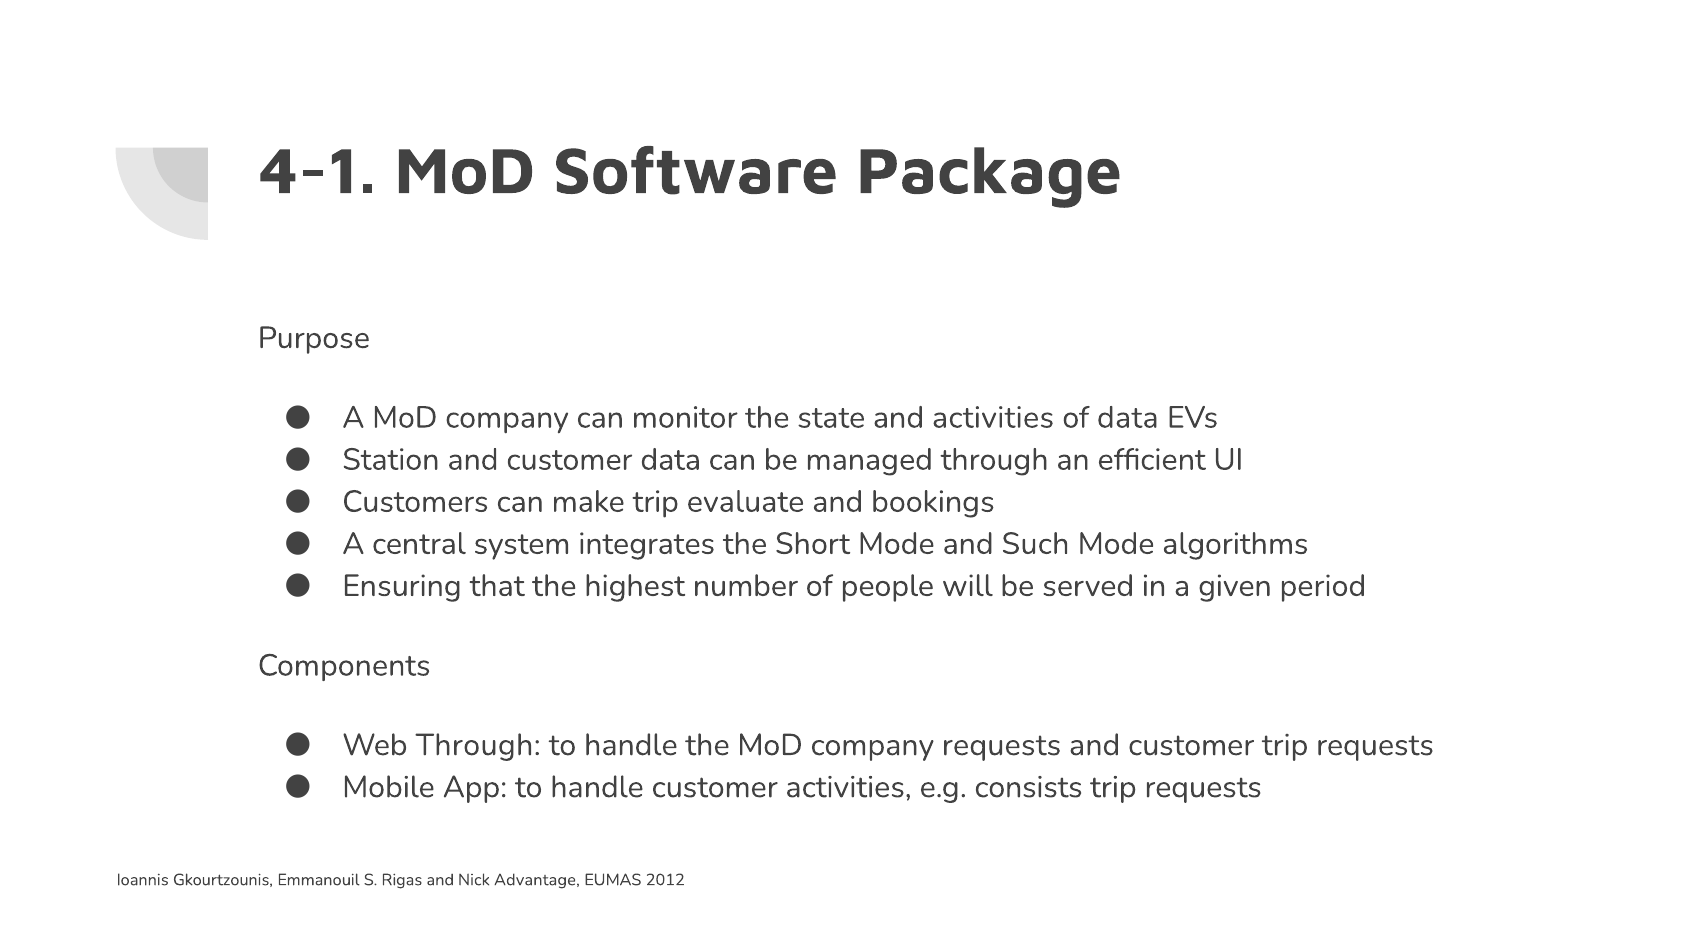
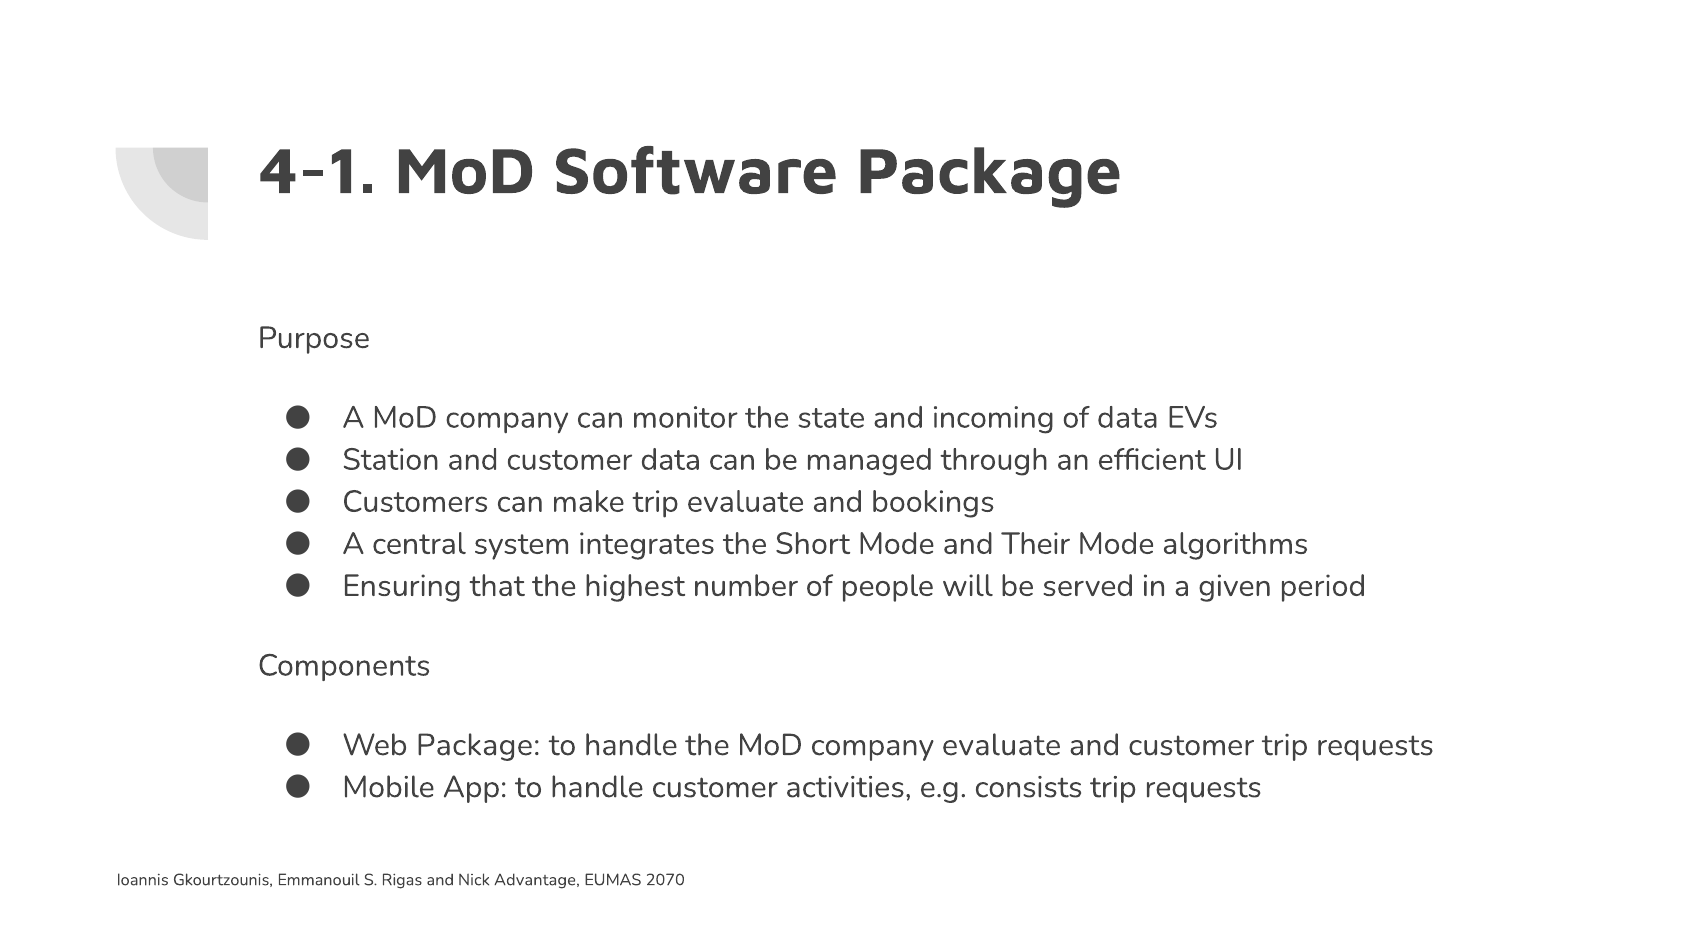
and activities: activities -> incoming (993, 418)
Such: Such -> Their (1036, 544)
Web Through: Through -> Package (478, 745)
company requests: requests -> evaluate (1001, 745)
2012: 2012 -> 2070 (665, 880)
